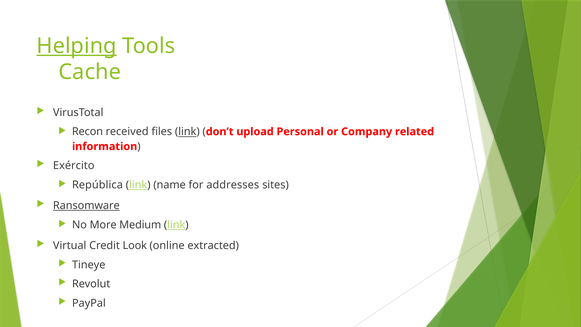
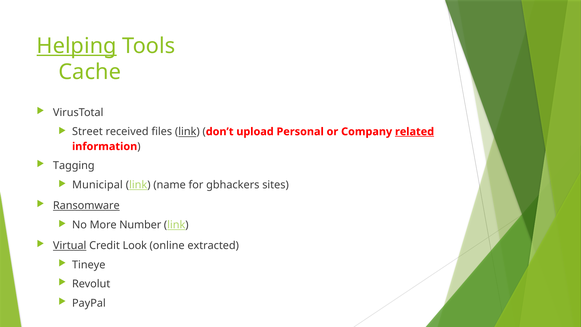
Recon: Recon -> Street (87, 132)
related underline: none -> present (415, 132)
Exército: Exército -> Tagging (74, 166)
República: República -> Municipal (97, 185)
addresses: addresses -> gbhackers (233, 185)
Medium: Medium -> Number (140, 225)
Virtual underline: none -> present (70, 246)
